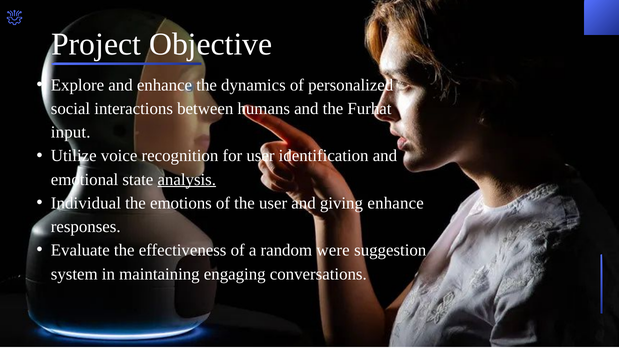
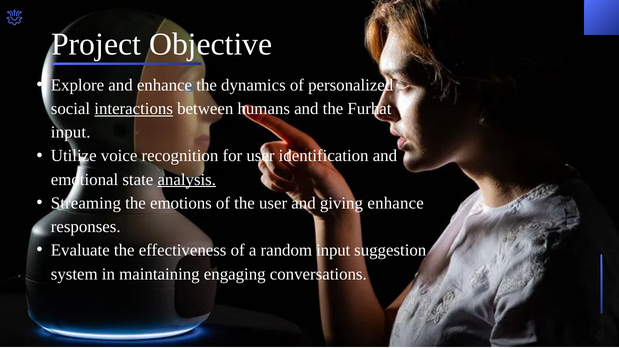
interactions underline: none -> present (134, 109)
Individual: Individual -> Streaming (86, 203)
random were: were -> input (333, 250)
